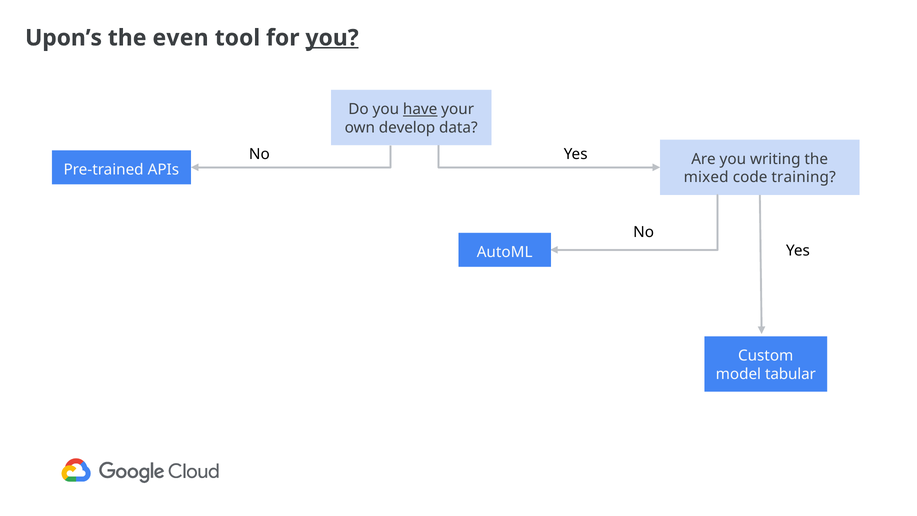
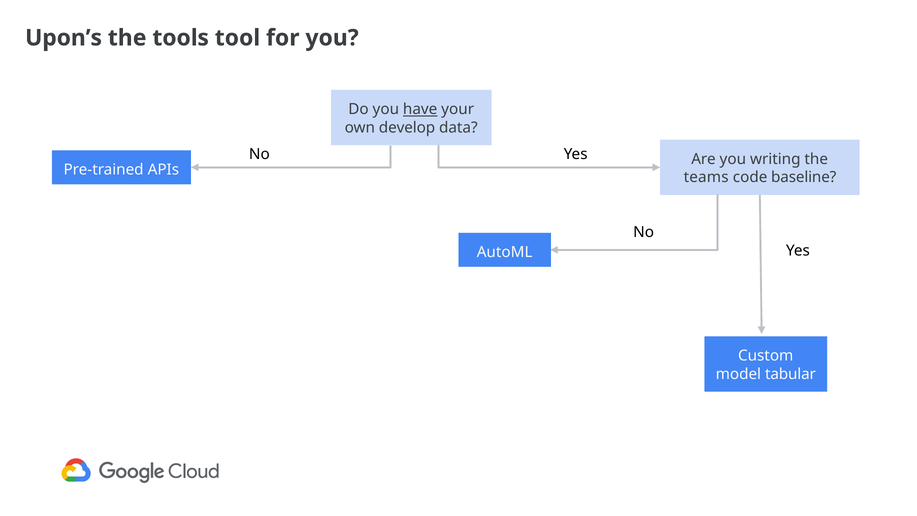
even: even -> tools (181, 38)
you underline: present -> none (332, 38)
mixed: mixed -> teams (706, 177)
training: training -> baseline (804, 177)
